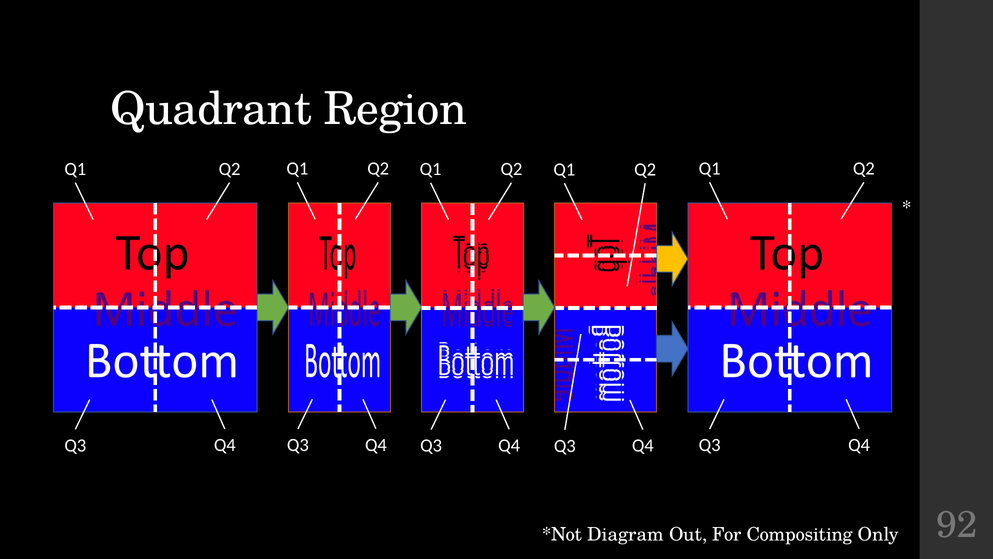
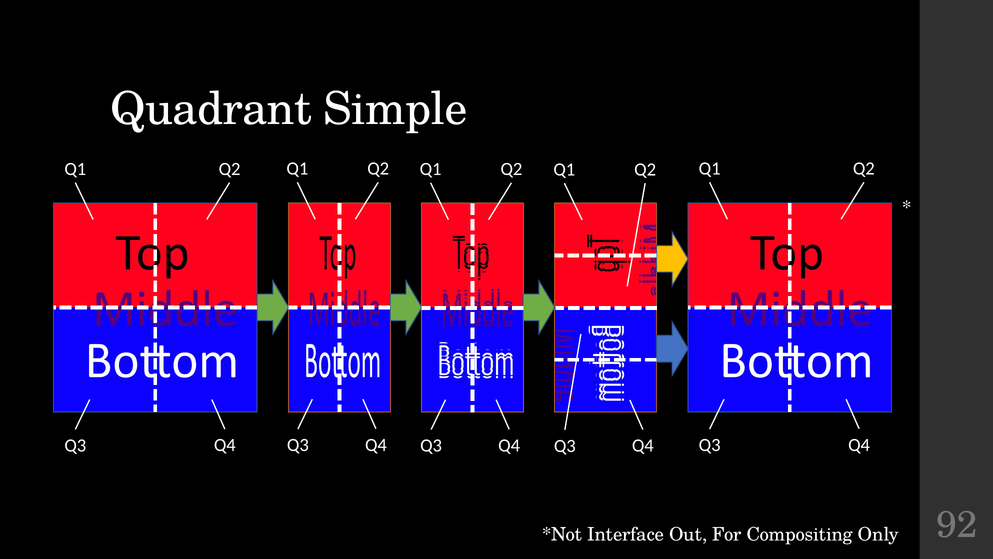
Region: Region -> Simple (395, 109)
Diagram: Diagram -> Interface (626, 534)
